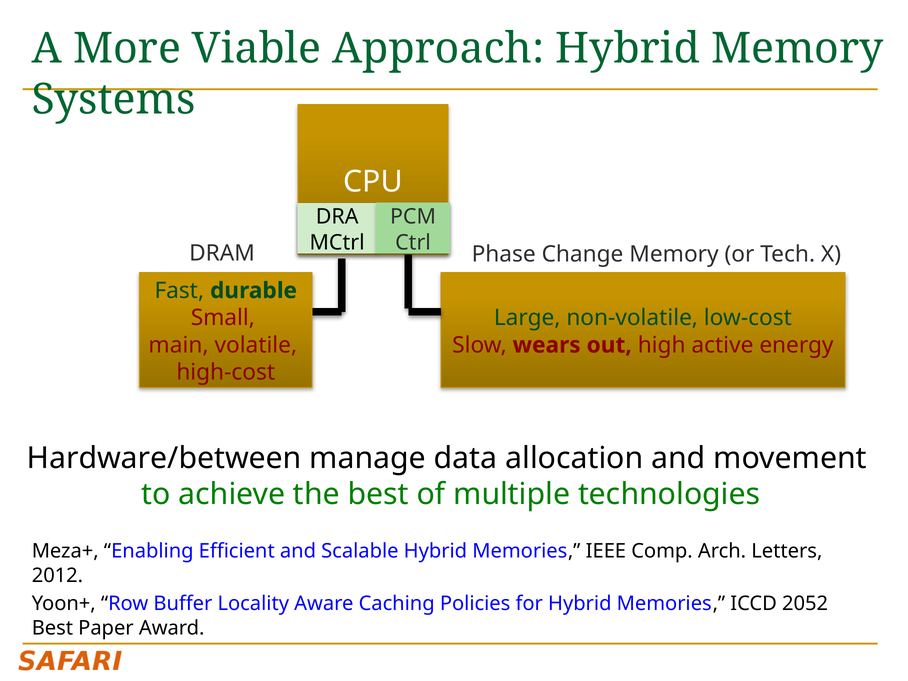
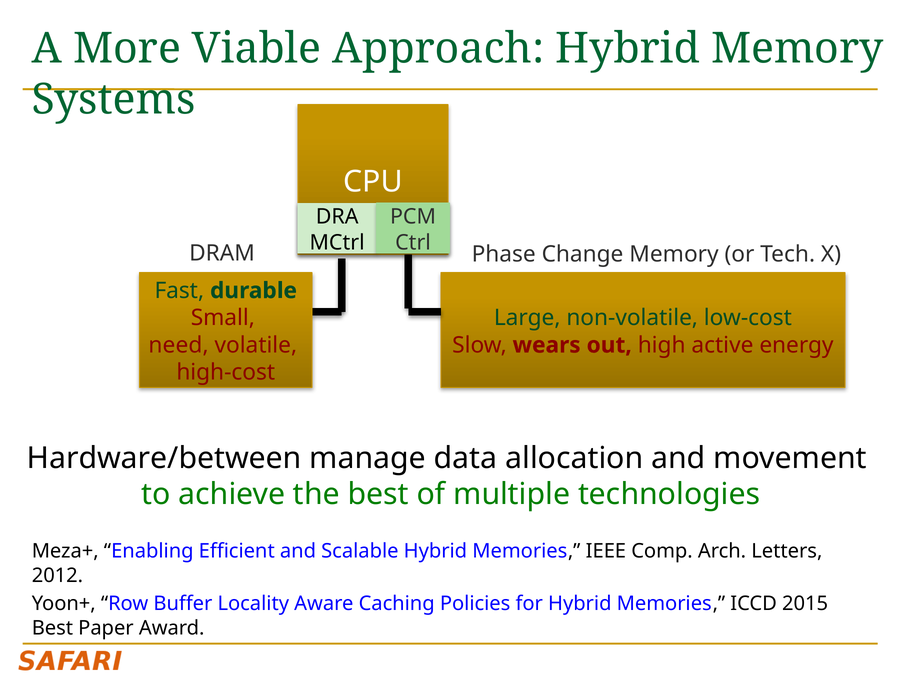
main: main -> need (179, 345)
2052: 2052 -> 2015 (805, 604)
